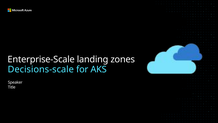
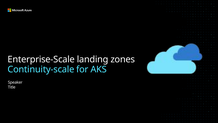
Decisions-scale: Decisions-scale -> Continuity-scale (41, 69)
